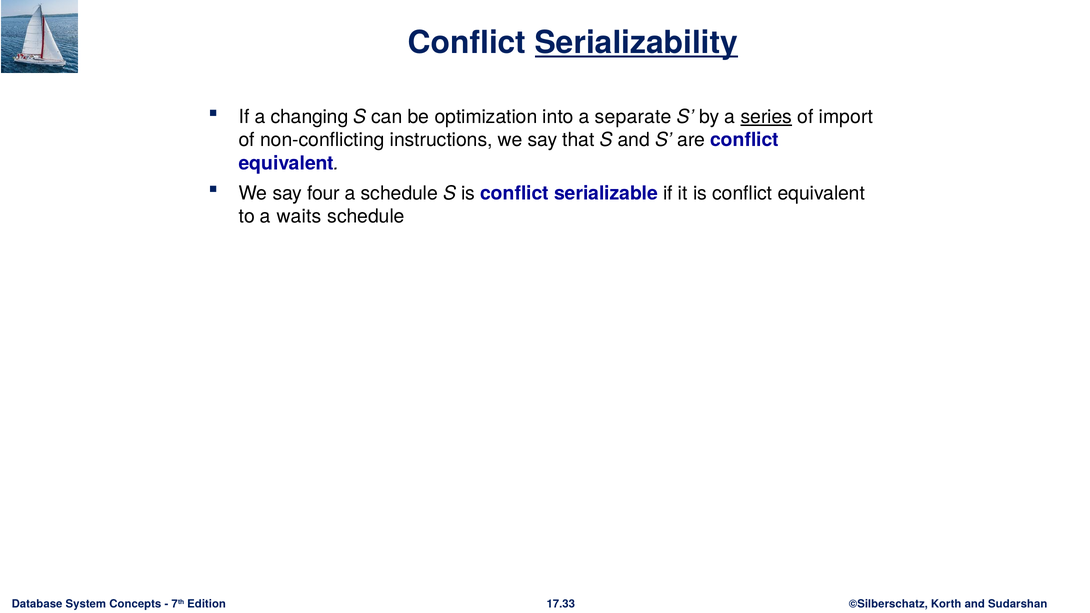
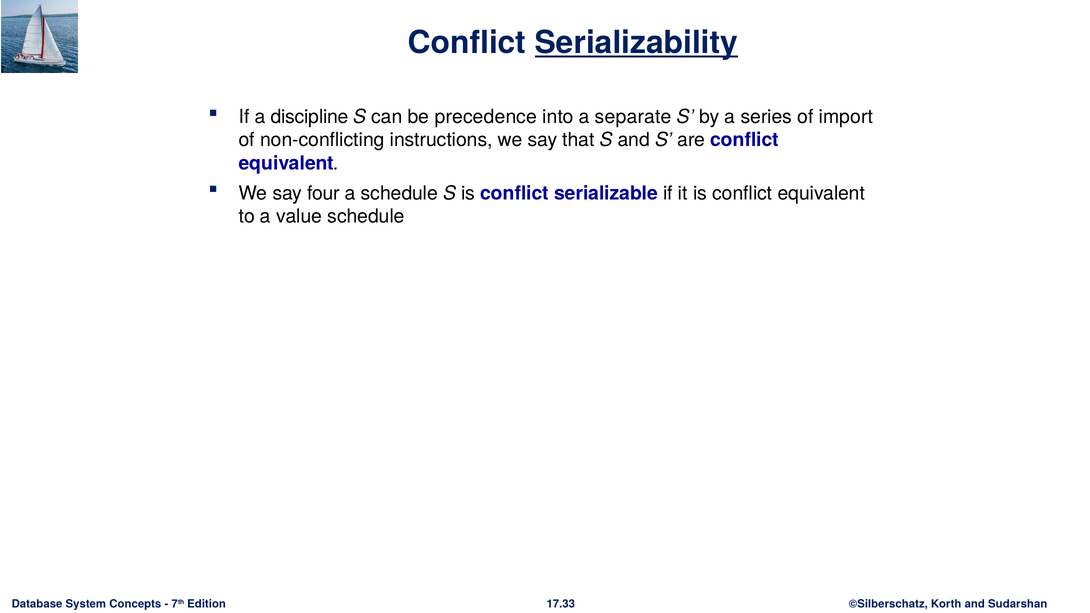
changing: changing -> discipline (310, 117)
optimization: optimization -> precedence (486, 117)
series underline: present -> none (766, 117)
waits: waits -> value (299, 216)
